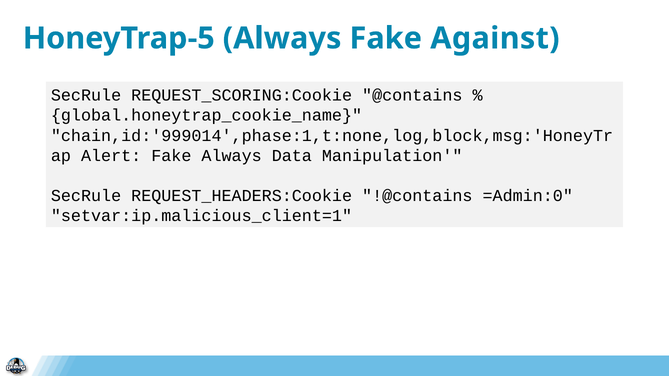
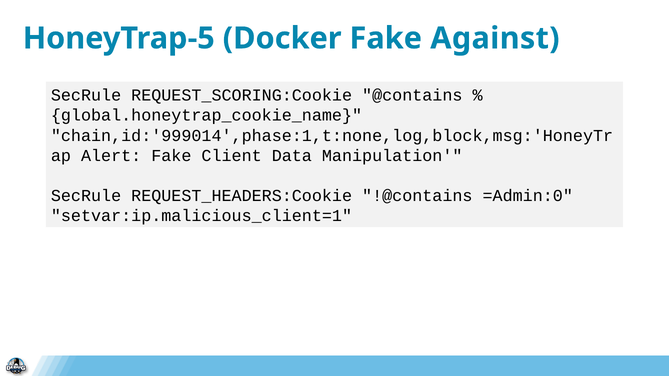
HoneyTrap-5 Always: Always -> Docker (282, 38)
Fake Always: Always -> Client (232, 156)
